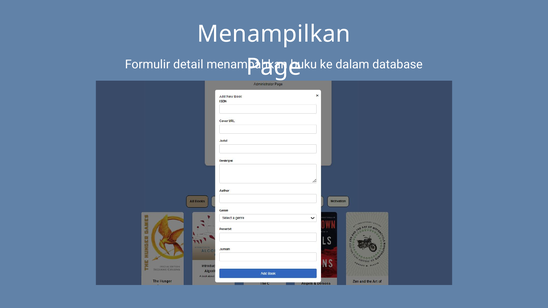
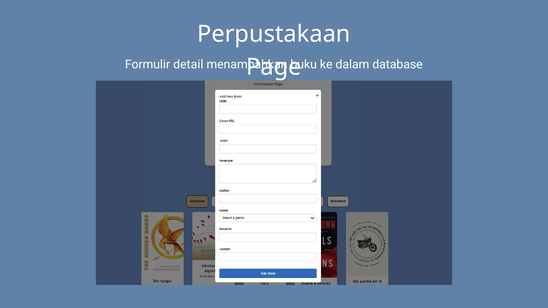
Menampilkan: Menampilkan -> Perpustakaan (274, 34)
